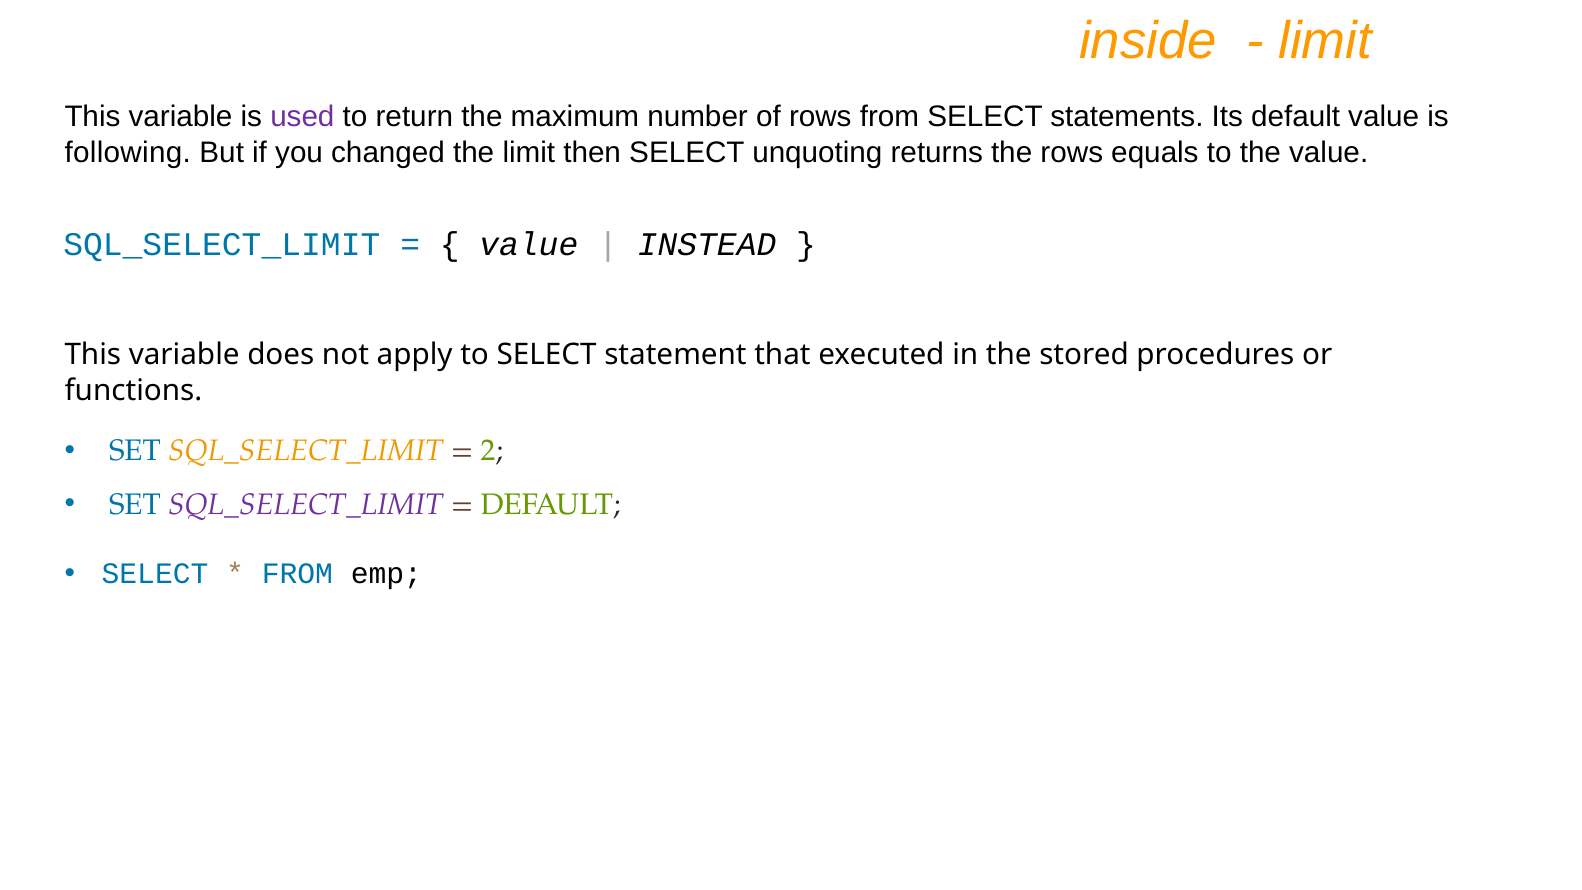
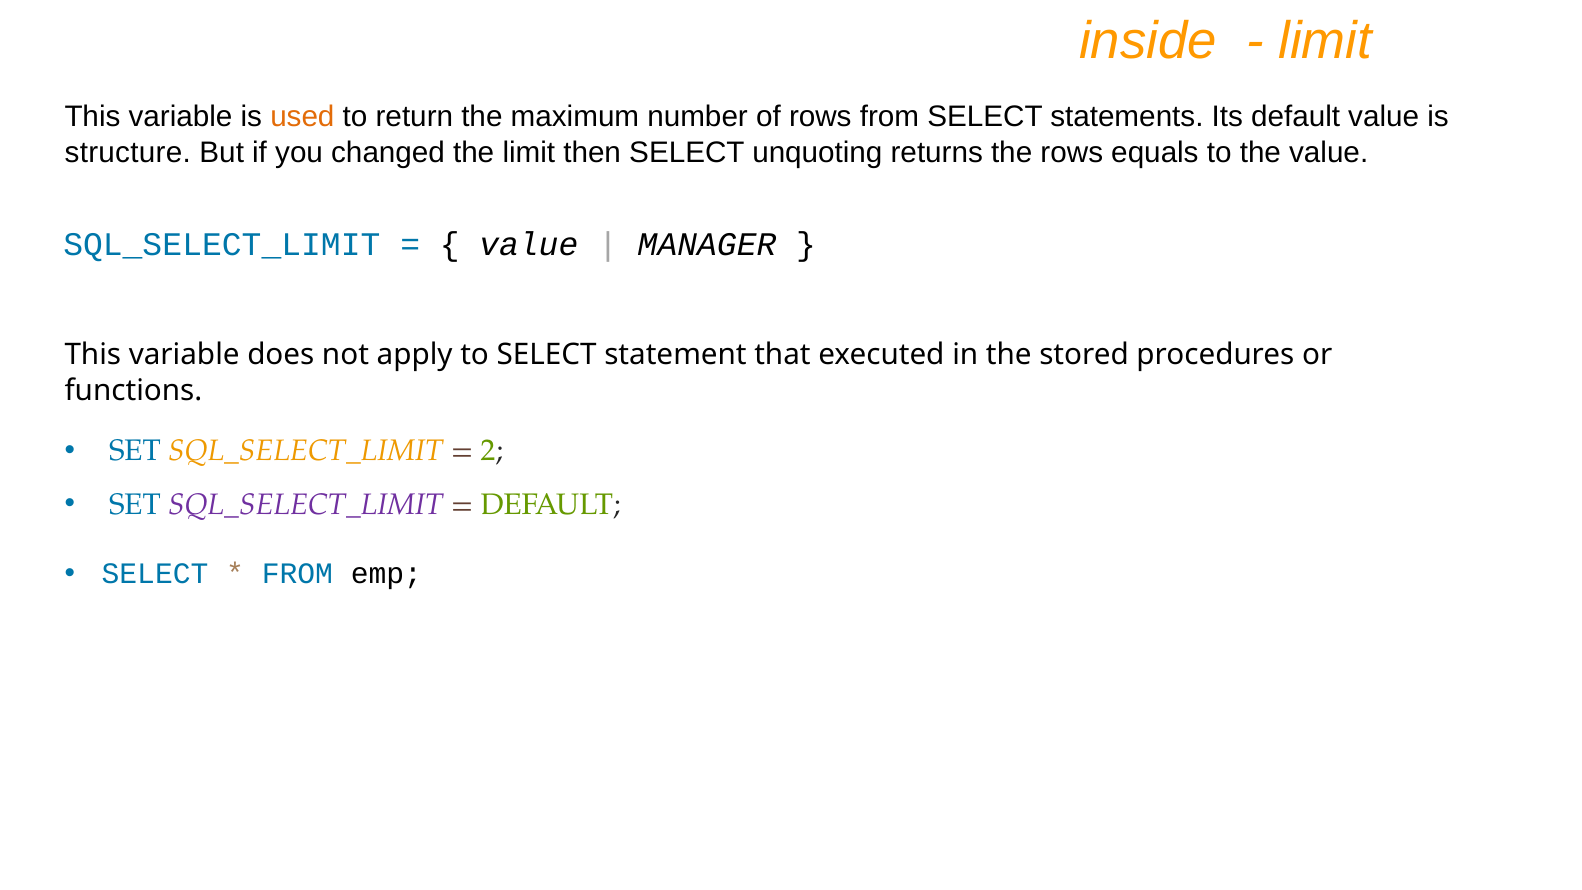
used colour: purple -> orange (302, 117)
following: following -> structure (128, 152)
INSTEAD: INSTEAD -> MANAGER (707, 245)
